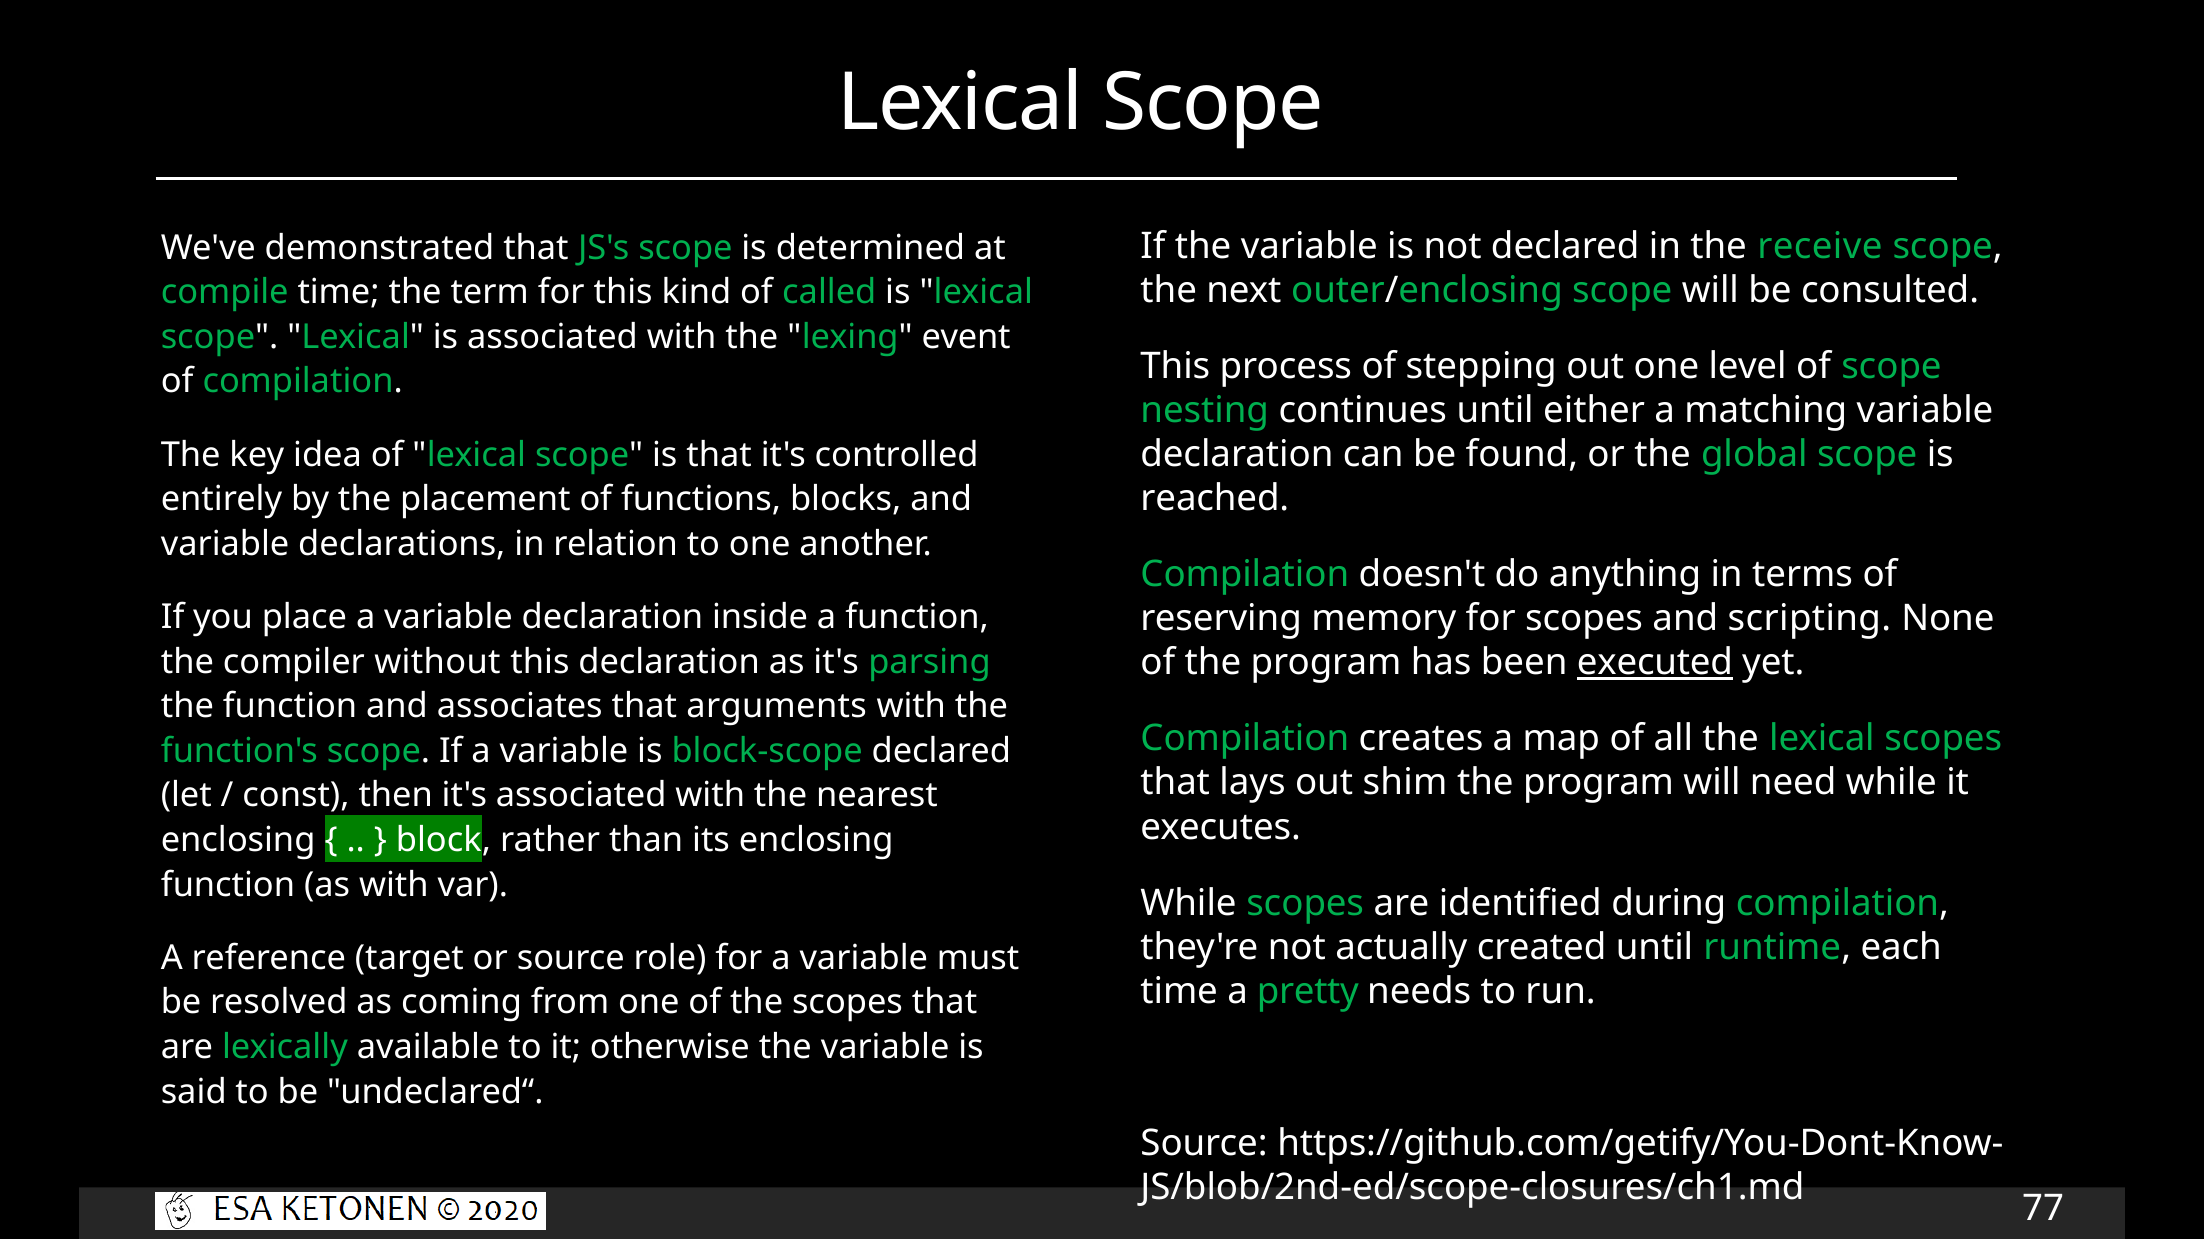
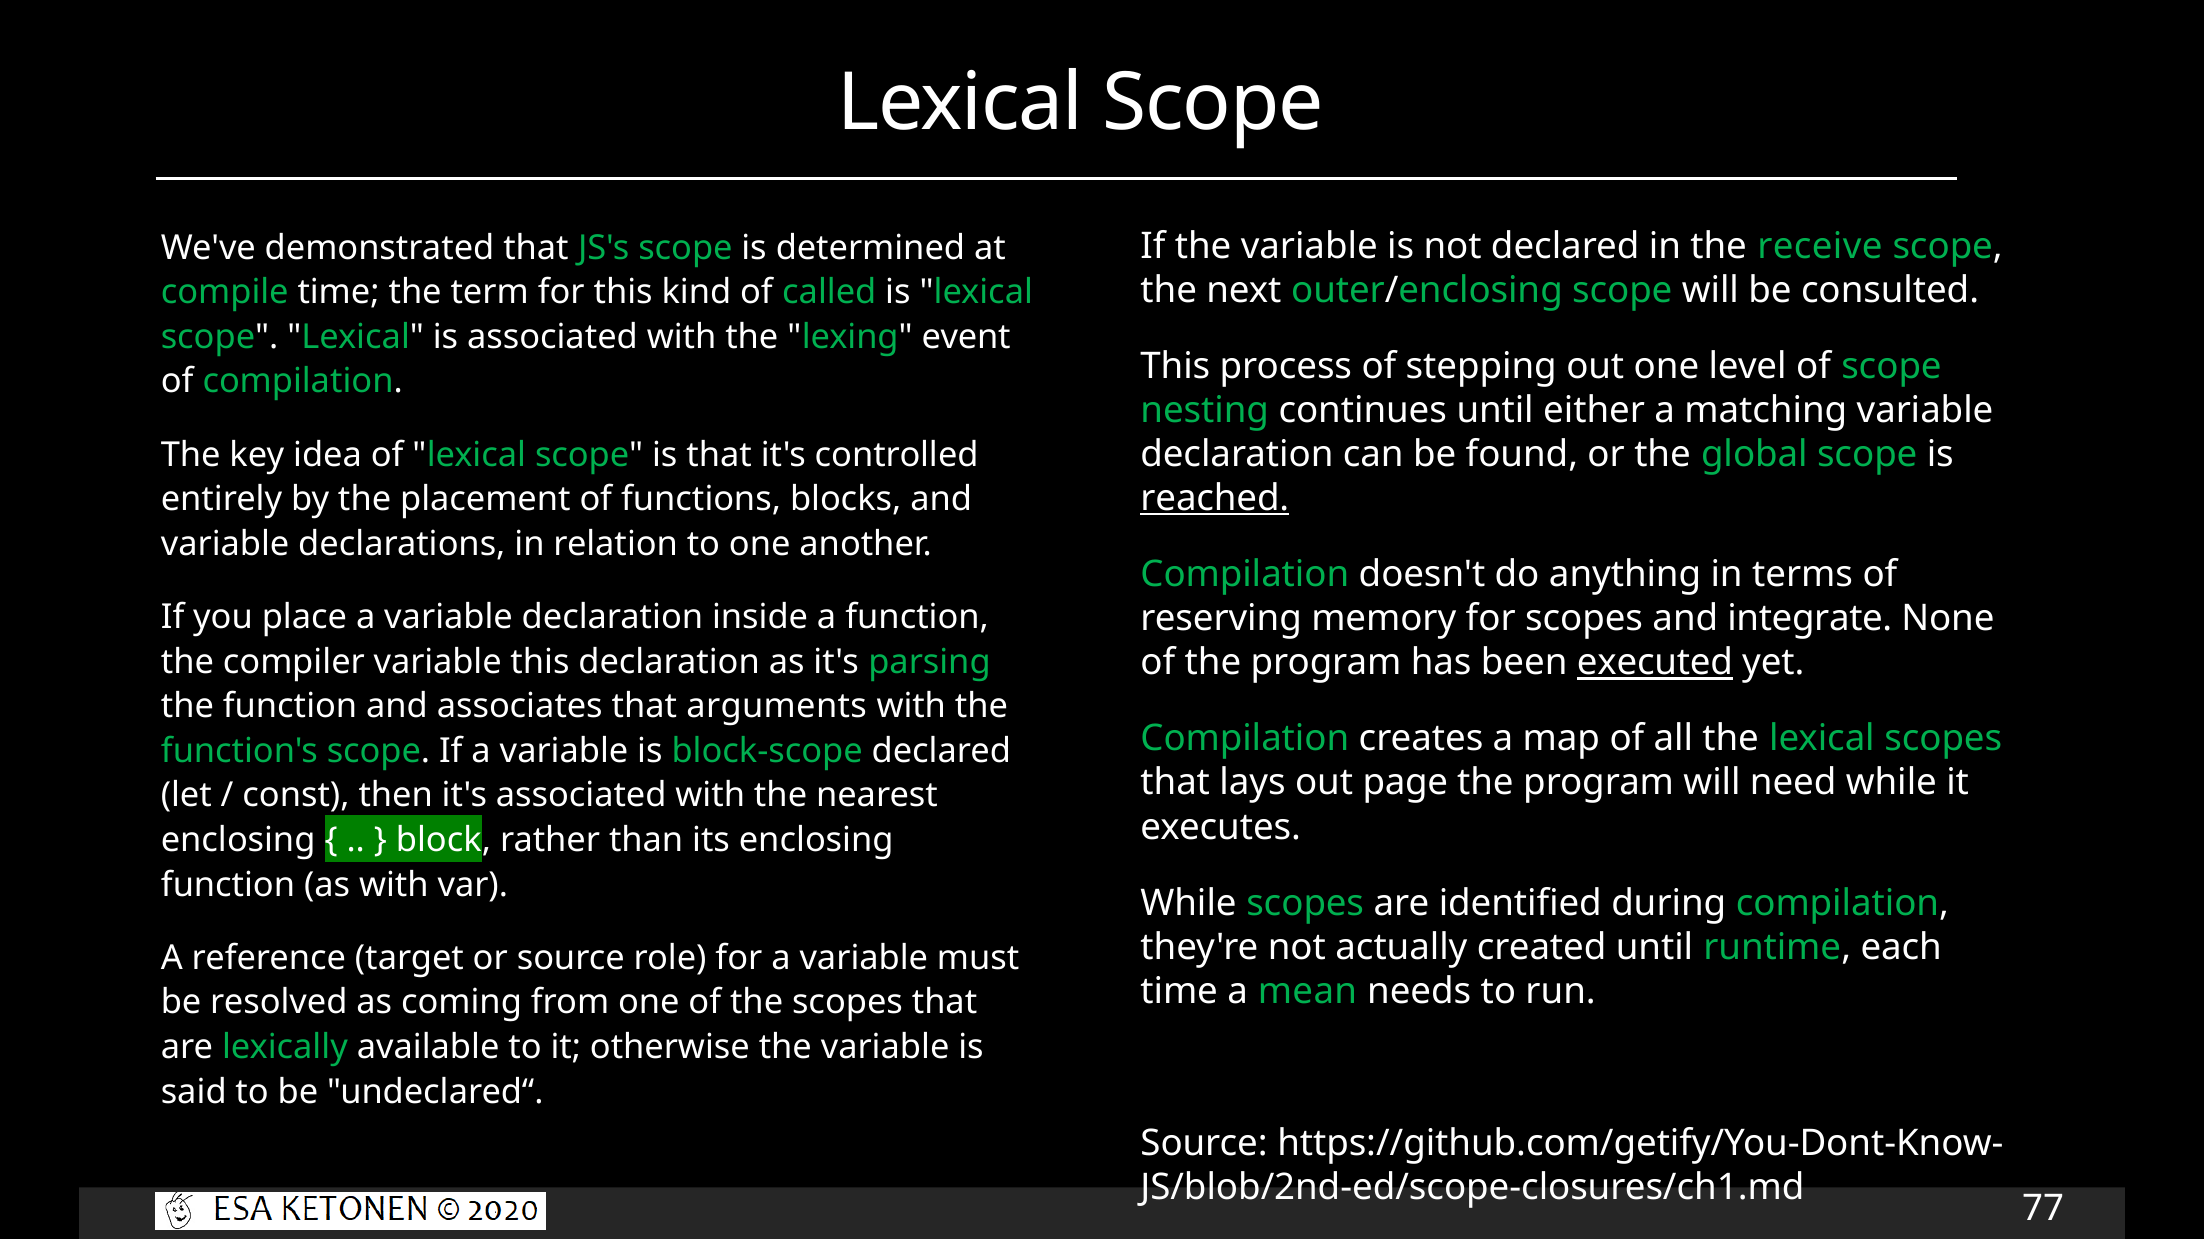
reached underline: none -> present (1215, 499)
scripting: scripting -> integrate (1810, 619)
compiler without: without -> variable (438, 662)
shim: shim -> page (1405, 783)
pretty: pretty -> mean (1307, 992)
